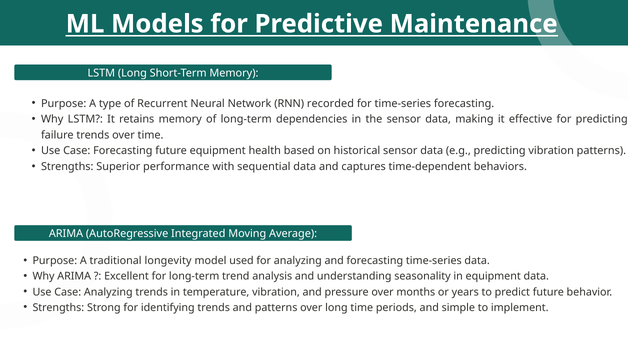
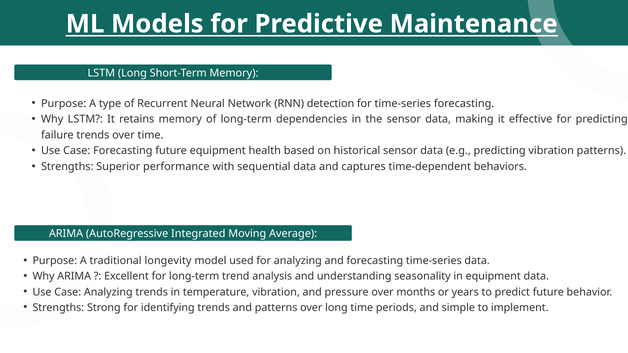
recorded: recorded -> detection (331, 104)
